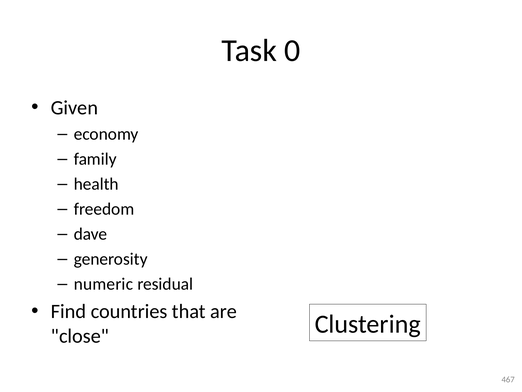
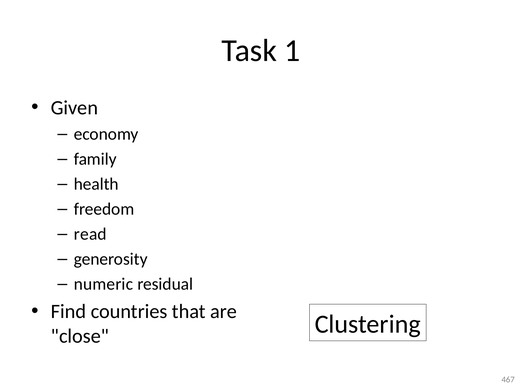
0: 0 -> 1 (292, 51)
dave: dave -> read (90, 234)
